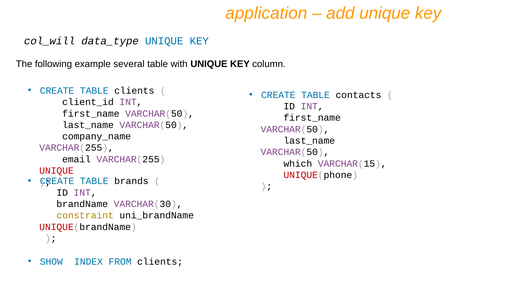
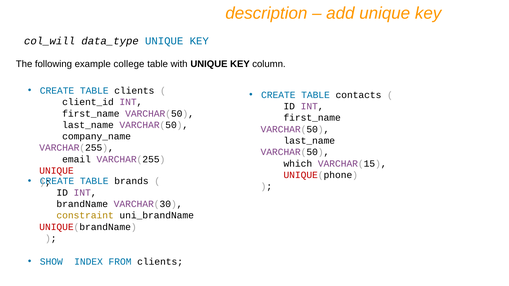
application: application -> description (266, 13)
several: several -> college (129, 64)
